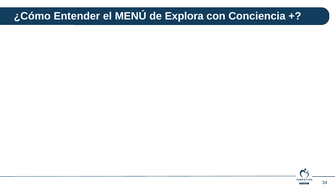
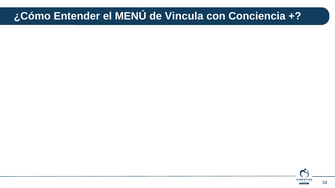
Explora: Explora -> Vincula (184, 16)
